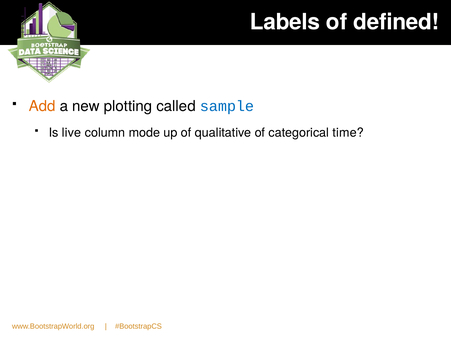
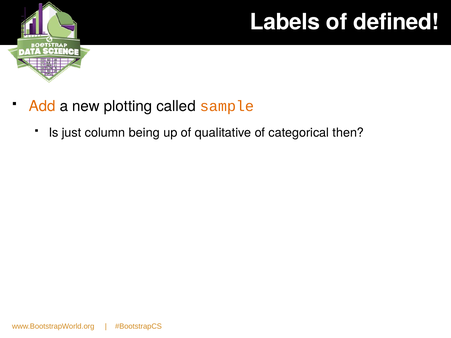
sample colour: blue -> orange (227, 106)
live: live -> just (72, 133)
mode: mode -> being (144, 133)
time: time -> then (348, 133)
